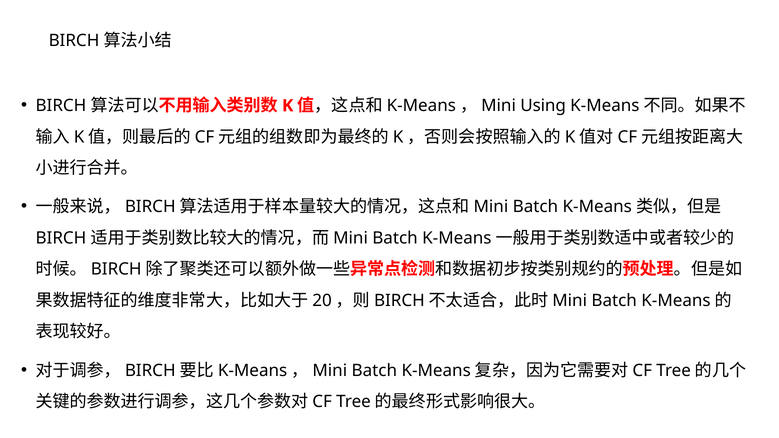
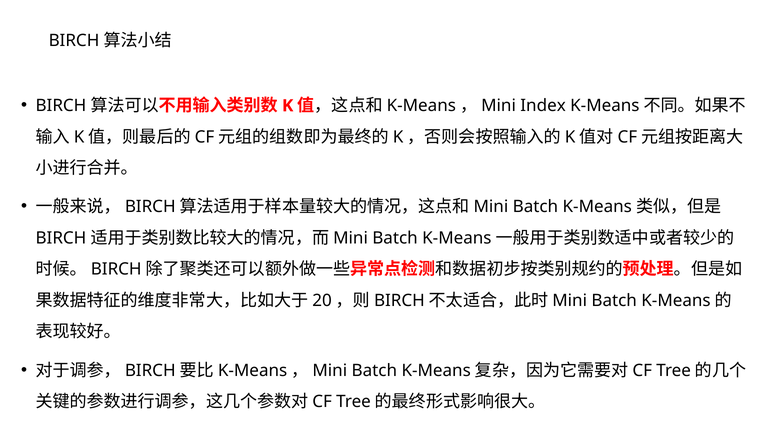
Using: Using -> Index (543, 106)
